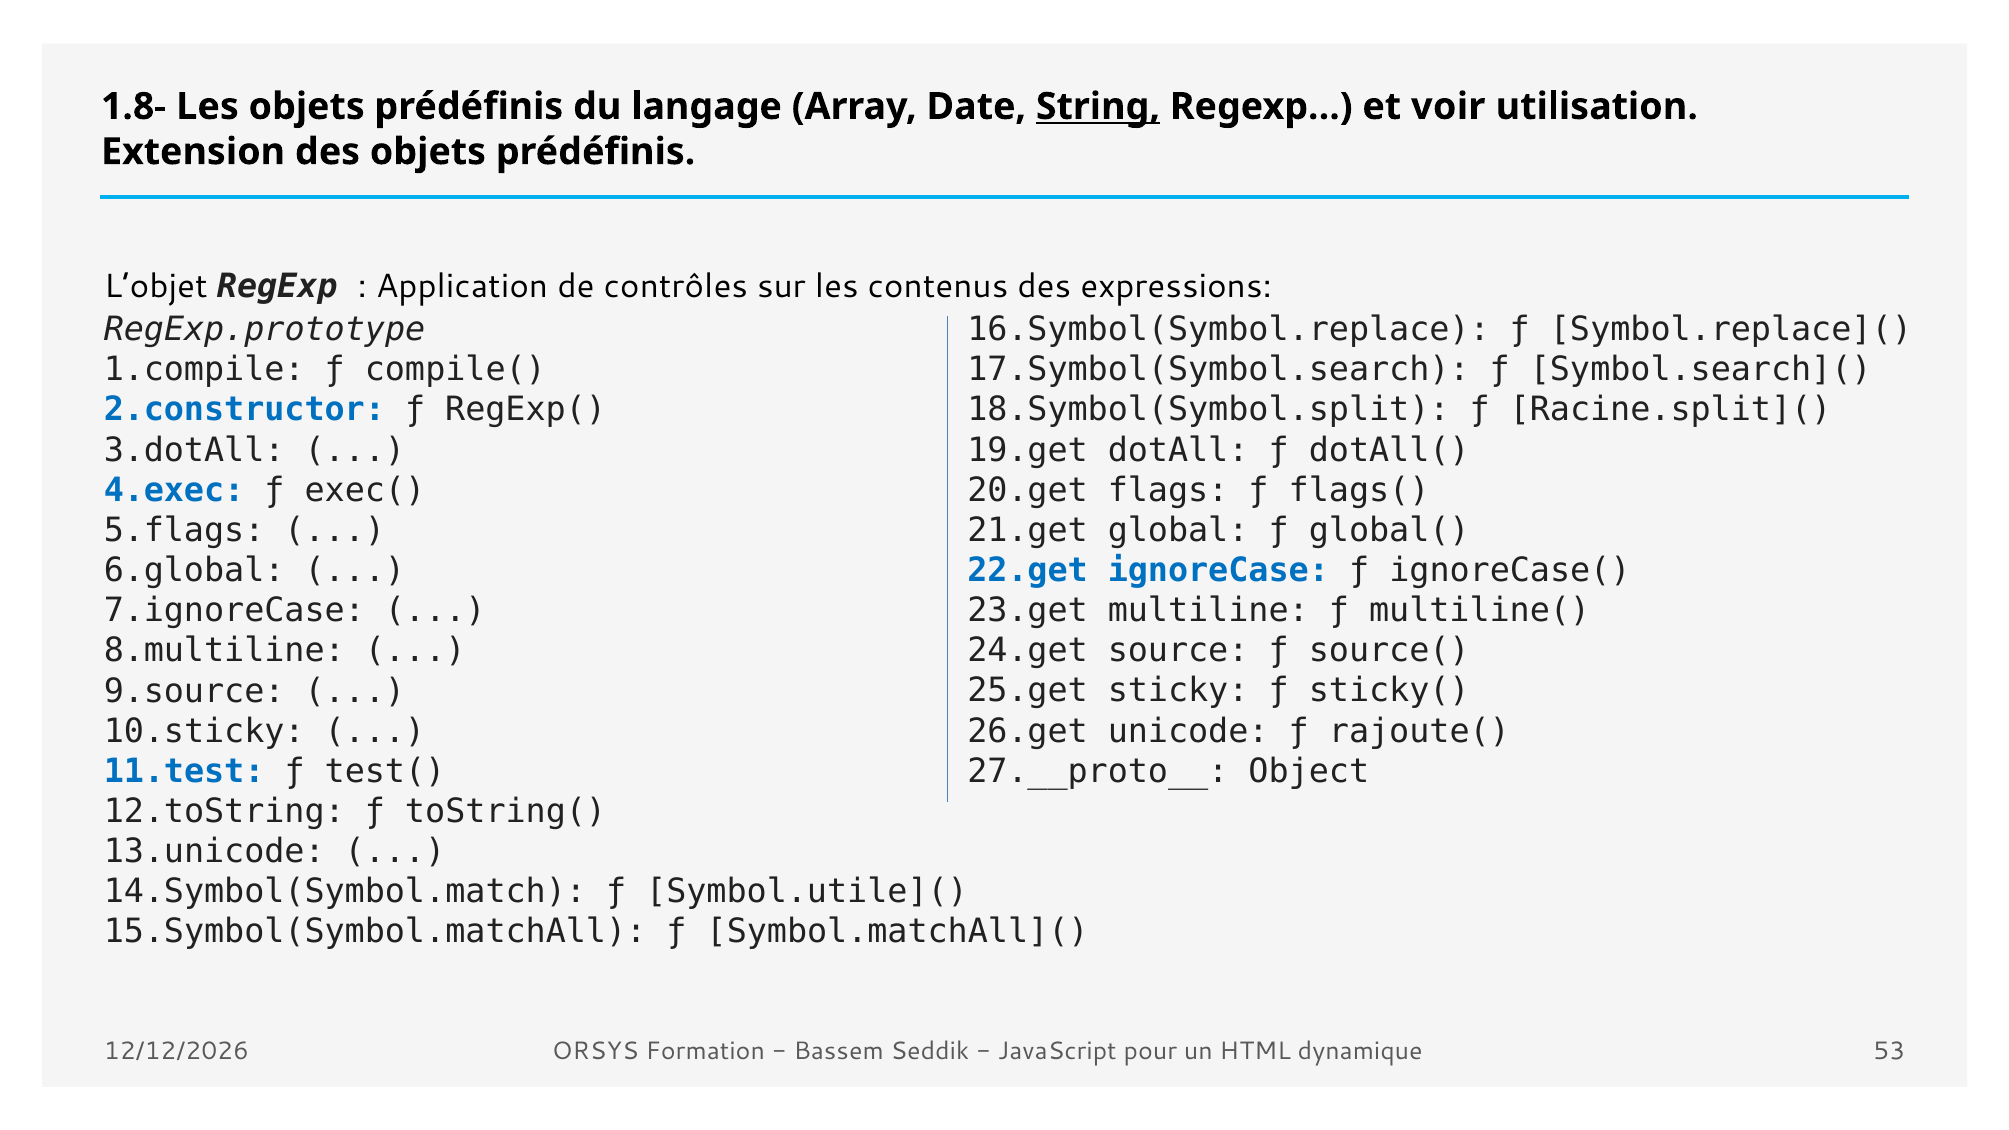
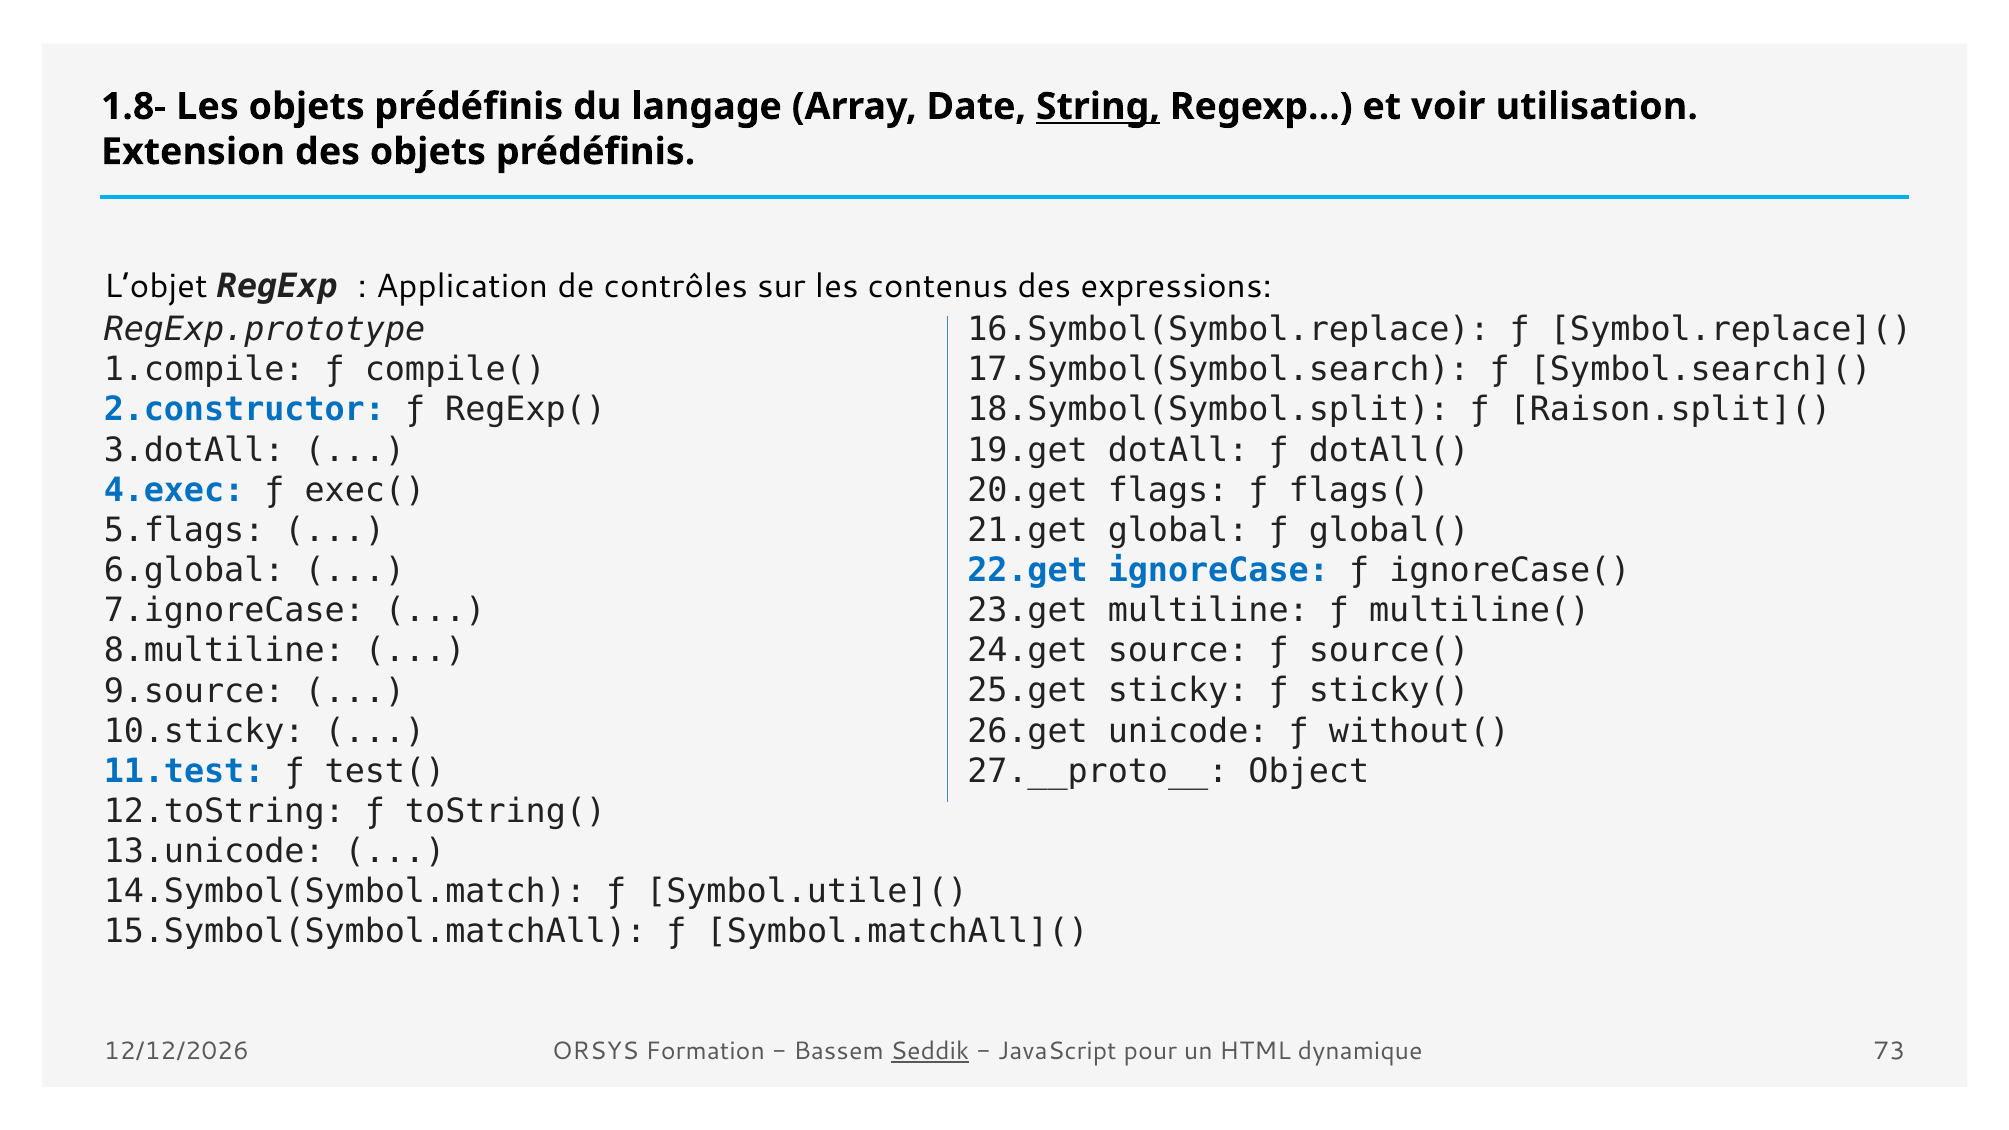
Racine.split](: Racine.split]( -> Raison.split]( (1671, 410)
rajoute(: rajoute( -> without( (1419, 731)
Seddik underline: none -> present (930, 1051)
53: 53 -> 73 (1889, 1051)
